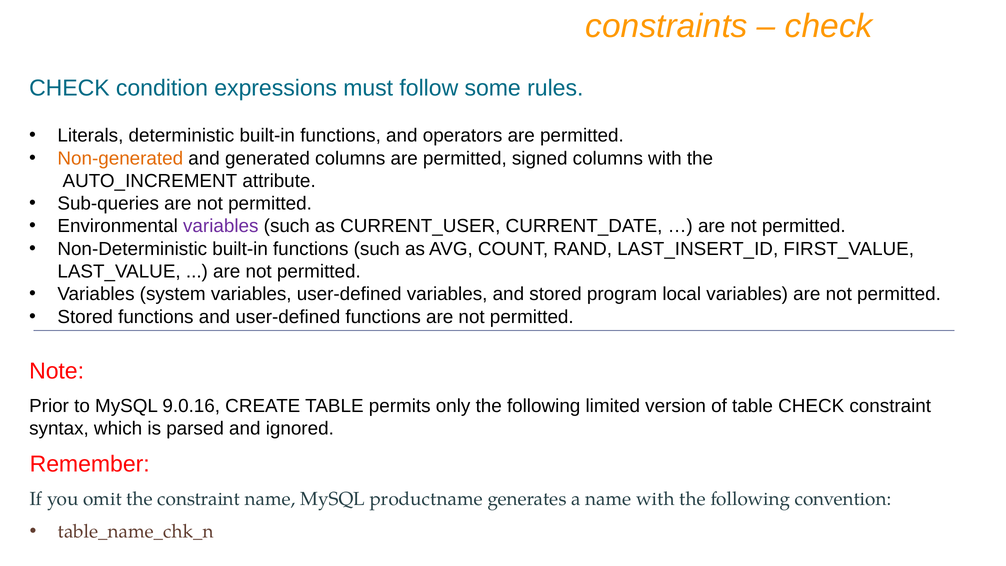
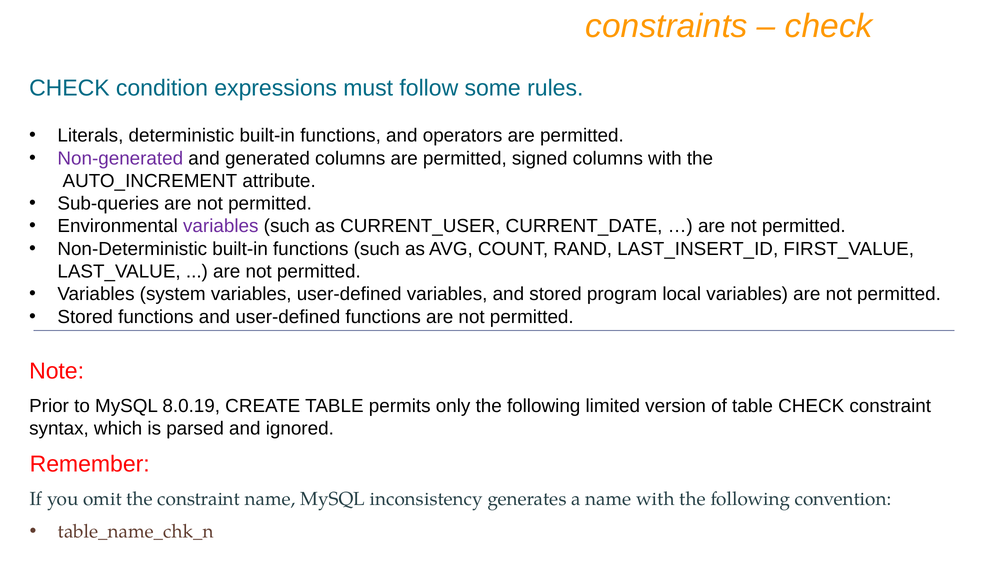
Non-generated colour: orange -> purple (120, 158)
9.0.16: 9.0.16 -> 8.0.19 (191, 406)
productname: productname -> inconsistency (426, 499)
